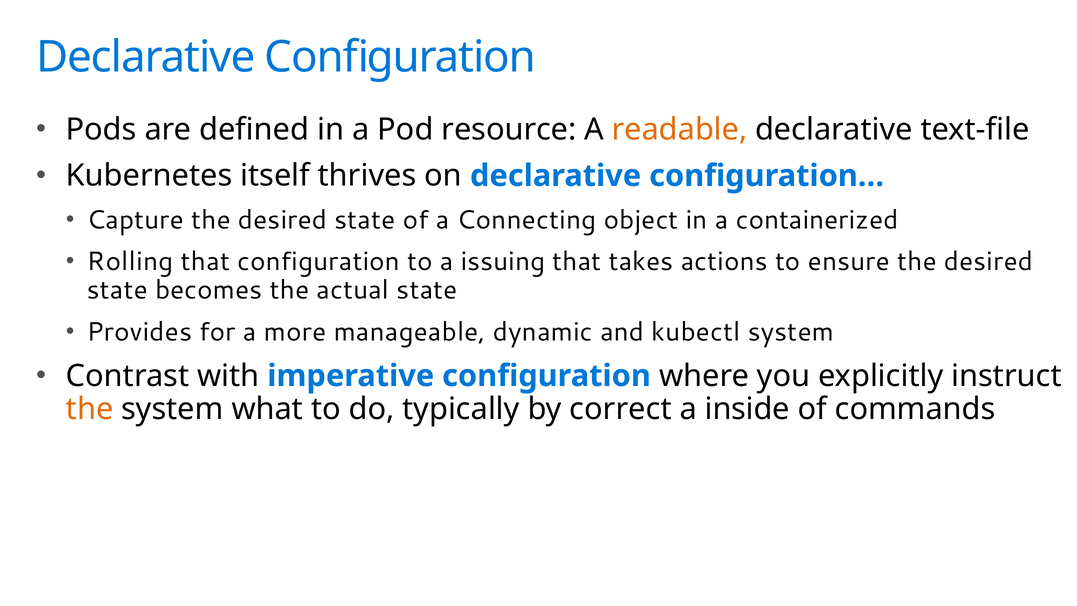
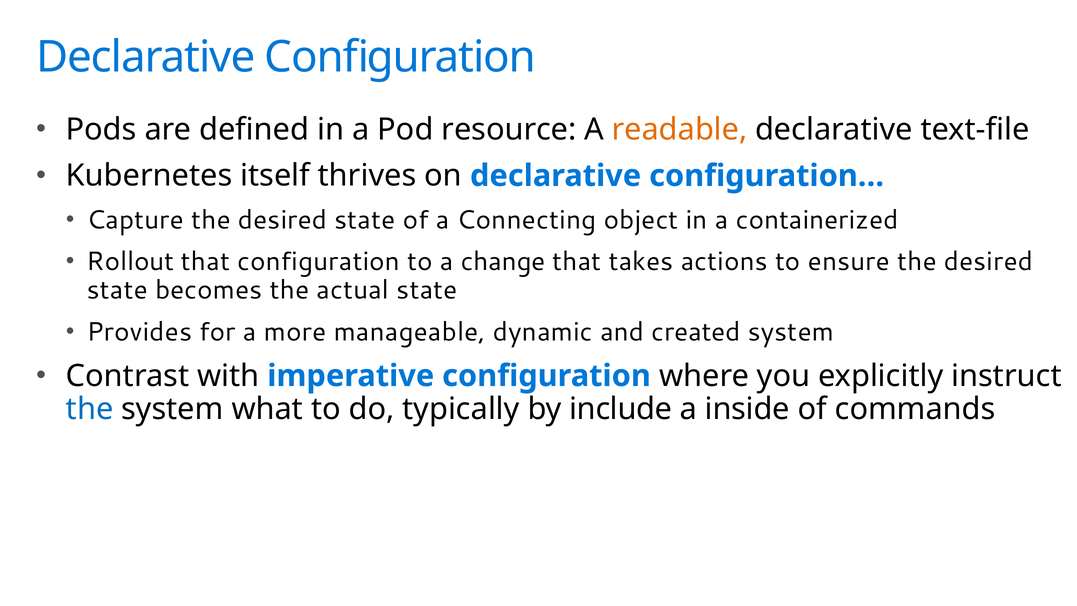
Rolling: Rolling -> Rollout (130, 262)
issuing: issuing -> change (503, 262)
kubectl: kubectl -> created (696, 332)
the colour: orange -> blue (90, 409)
correct: correct -> include (621, 409)
